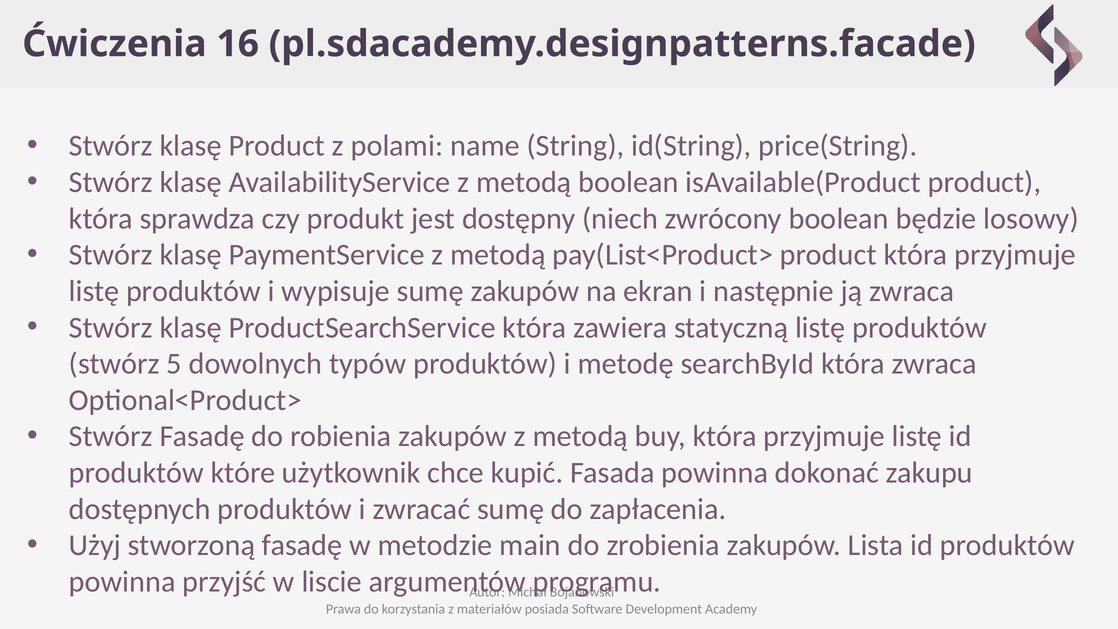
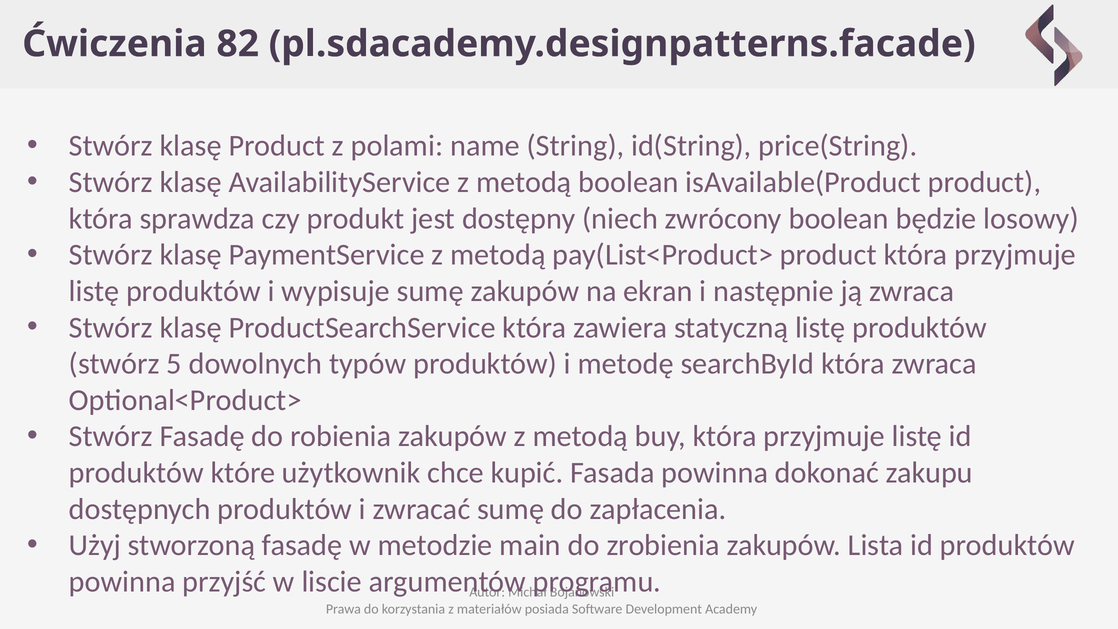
16: 16 -> 82 (238, 44)
